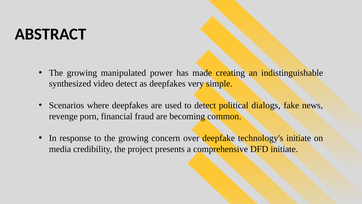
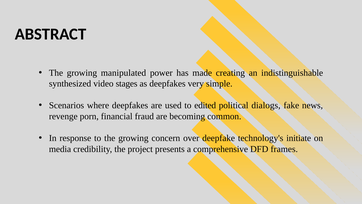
video detect: detect -> stages (127, 84)
to detect: detect -> edited (205, 105)
DFD initiate: initiate -> frames (284, 149)
